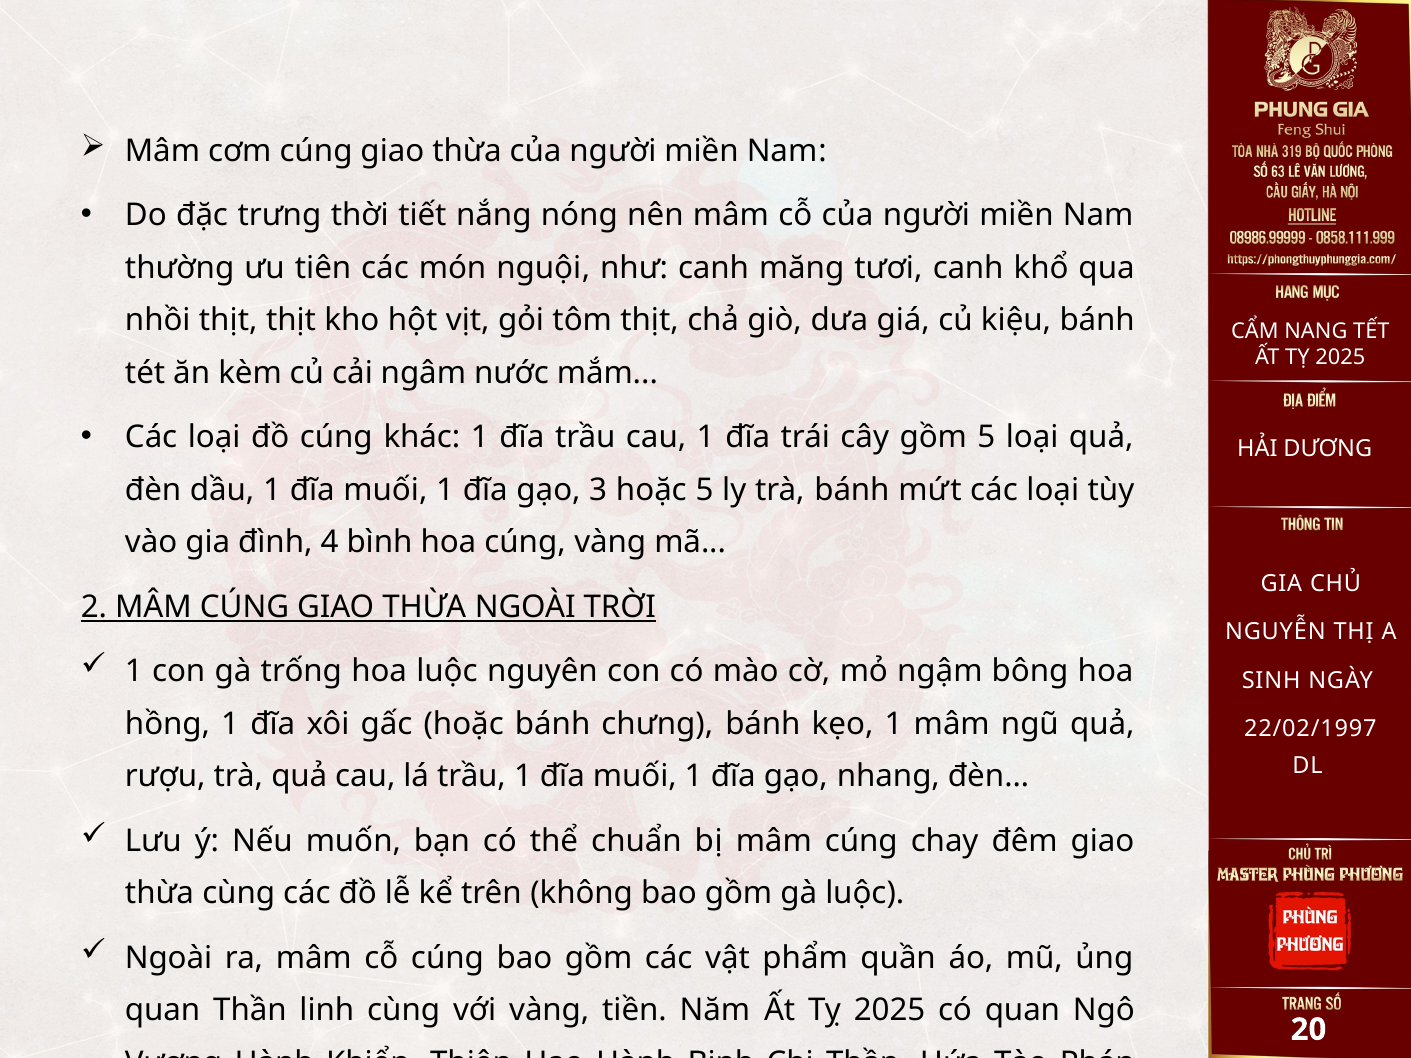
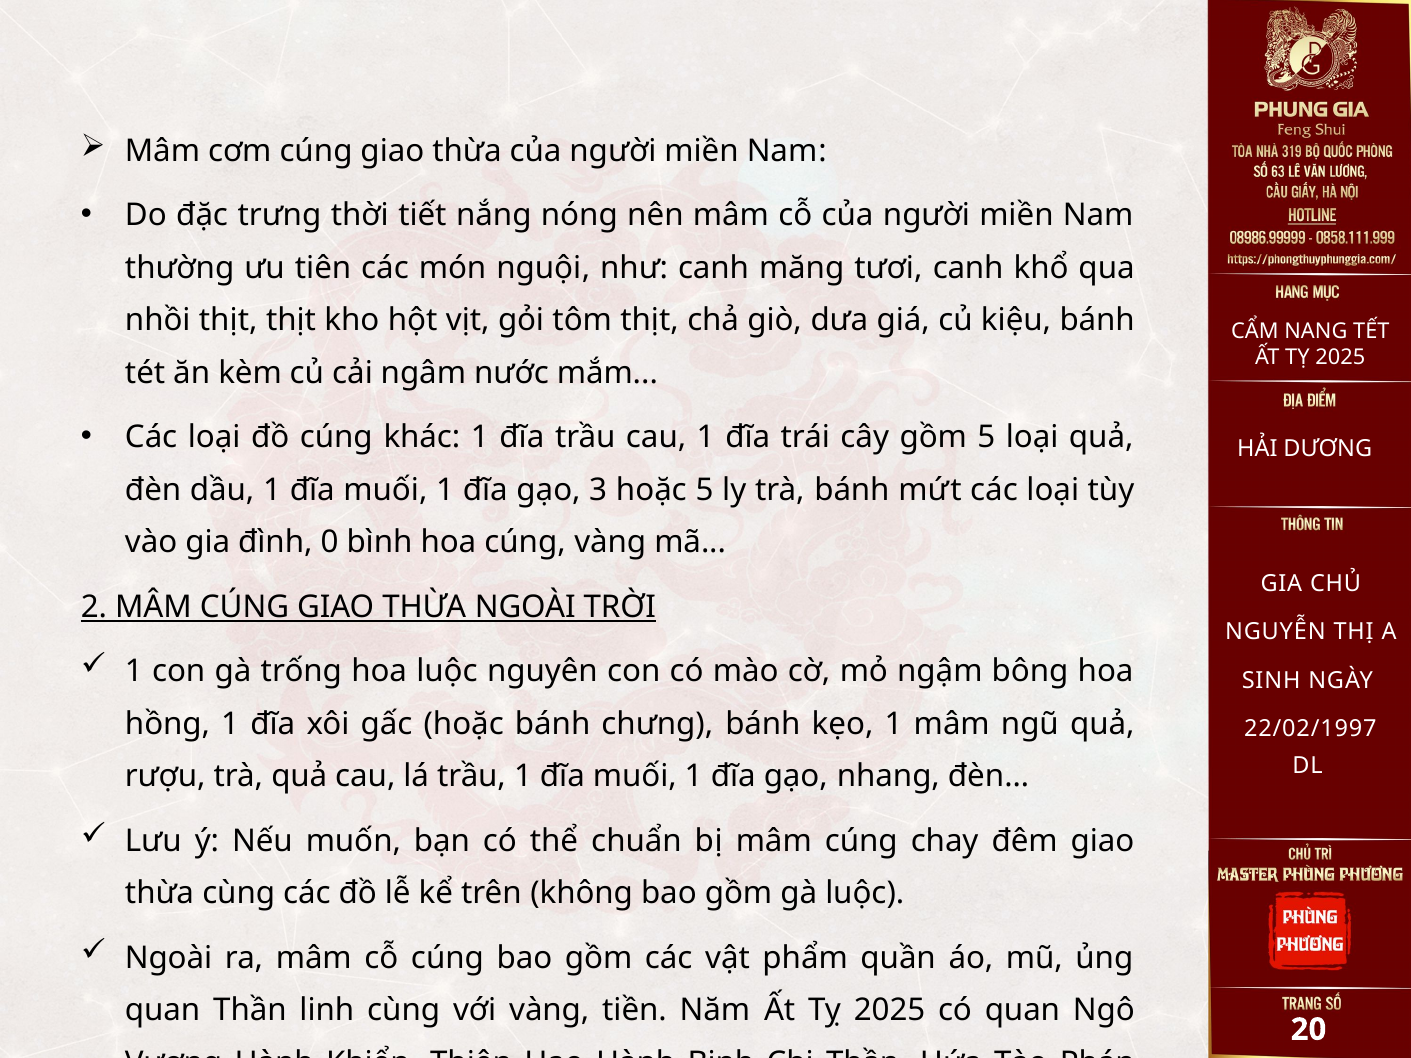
4: 4 -> 0 (330, 543)
